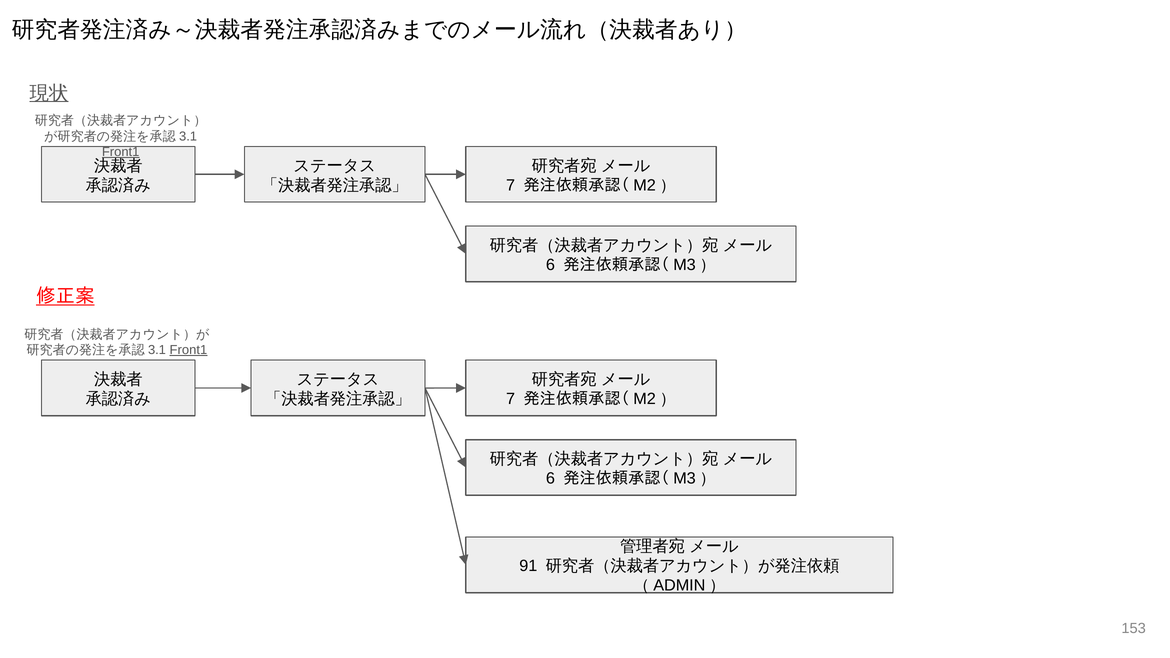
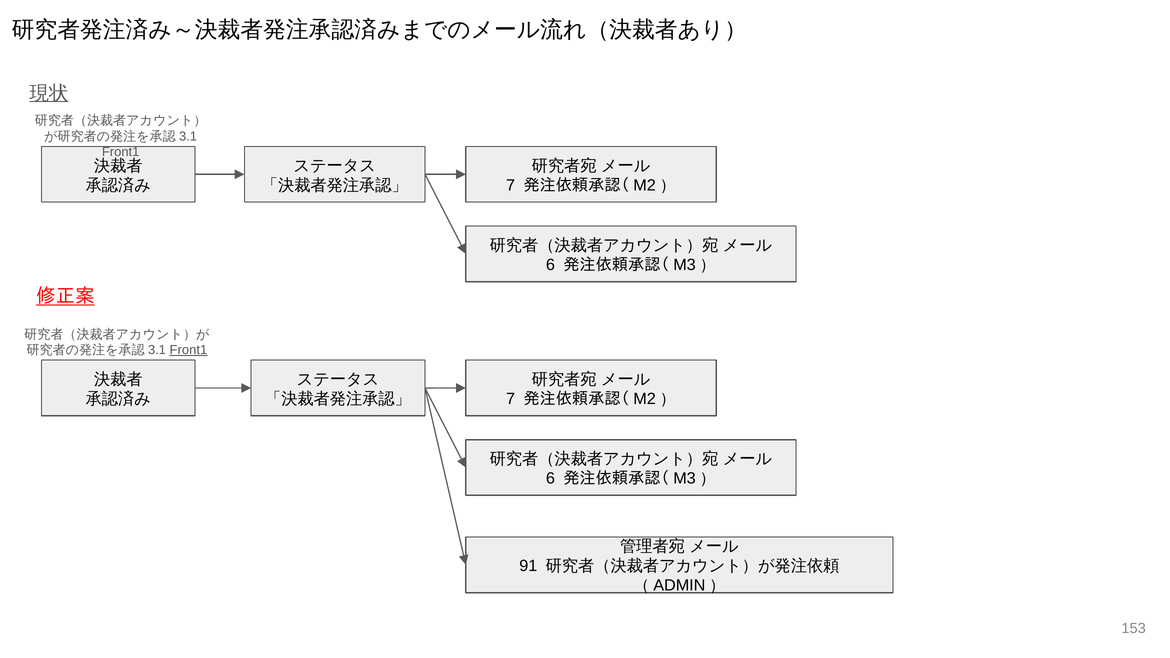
Front1 underline: present -> none (121, 152)
